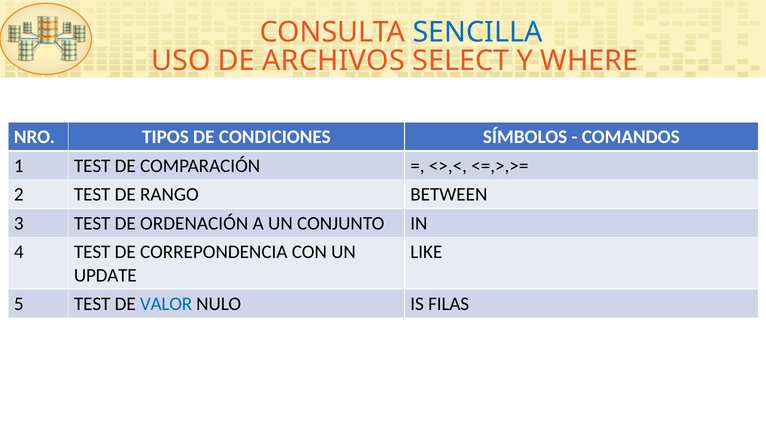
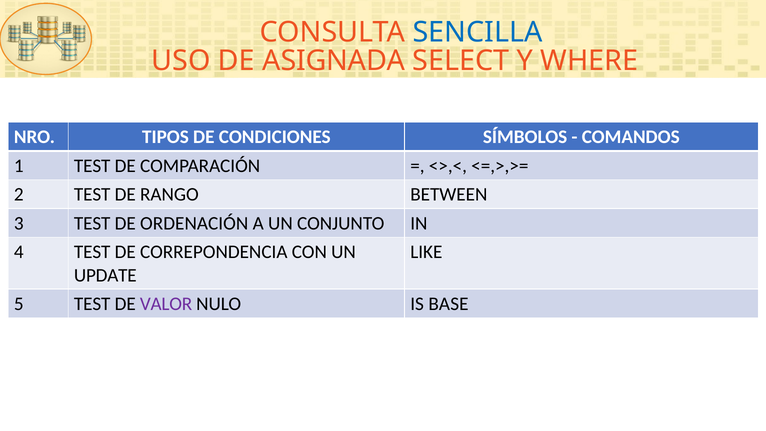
ARCHIVOS: ARCHIVOS -> ASIGNADA (334, 61)
VALOR colour: blue -> purple (166, 304)
FILAS: FILAS -> BASE (448, 304)
